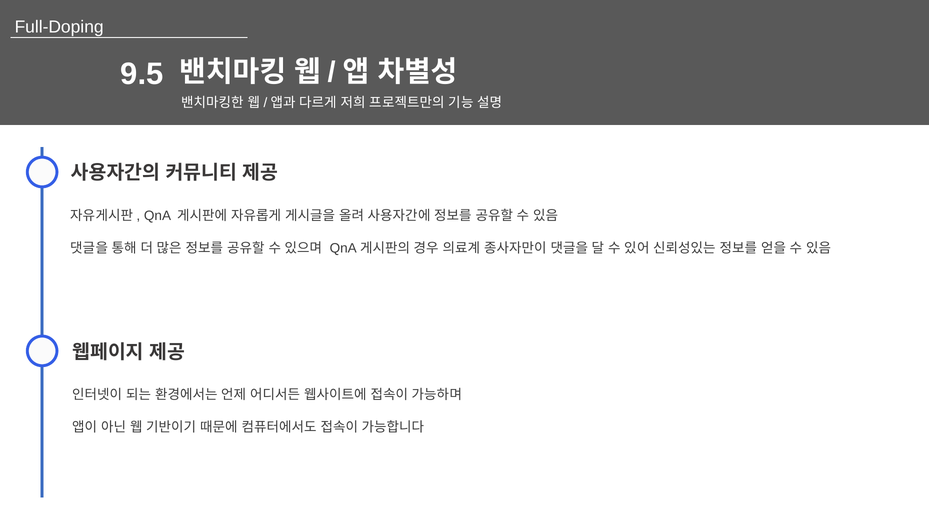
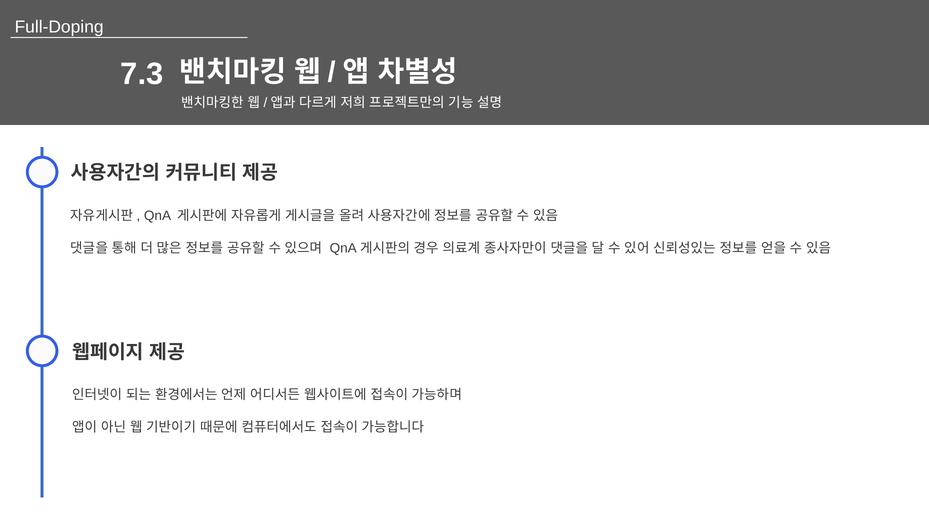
9.5: 9.5 -> 7.3 (142, 74)
